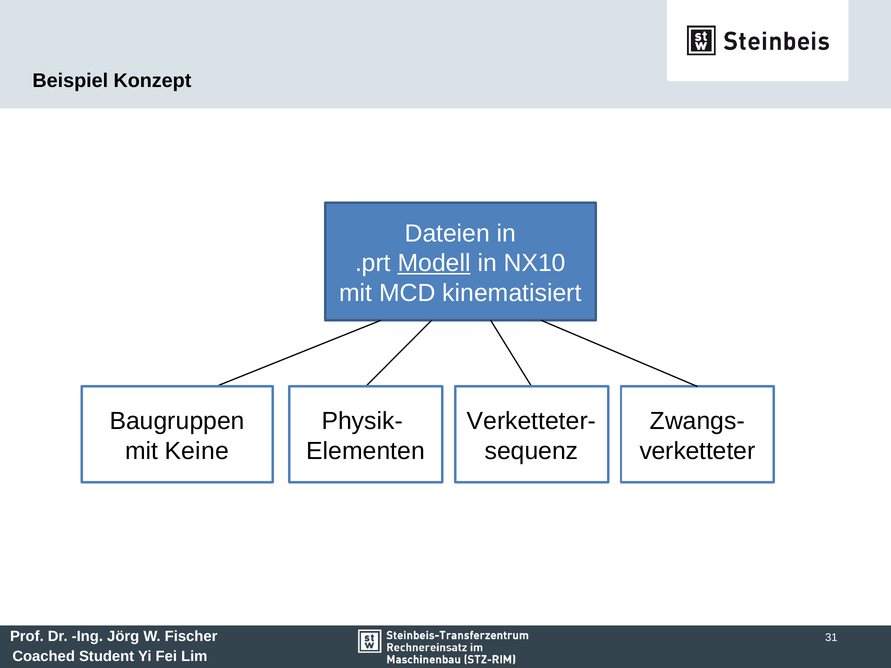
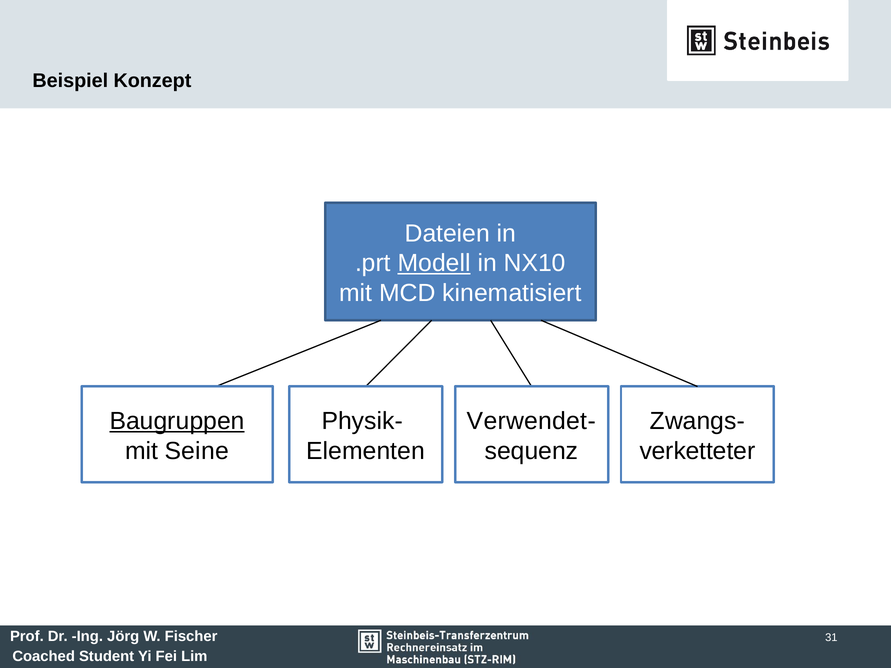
Baugruppen underline: none -> present (177, 421)
Verketteter-: Verketteter- -> Verwendet- (531, 421)
Keine: Keine -> Seine (197, 451)
